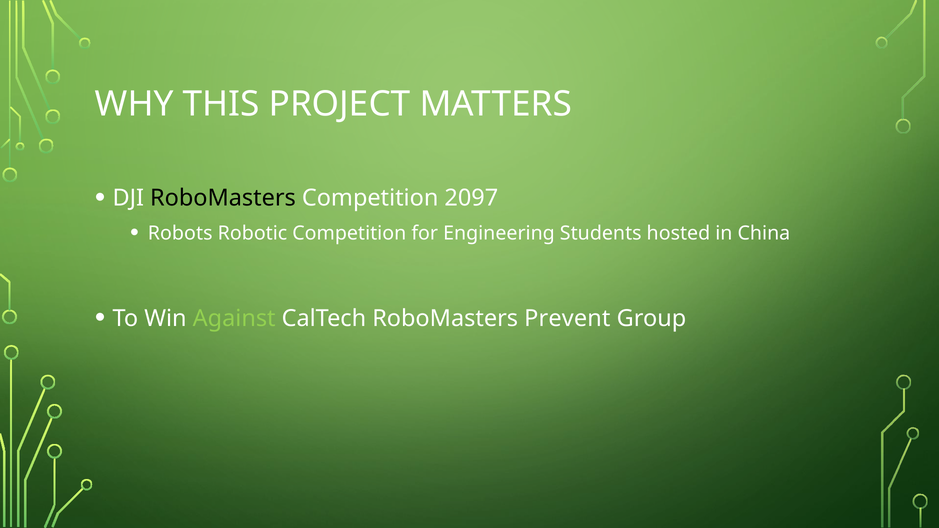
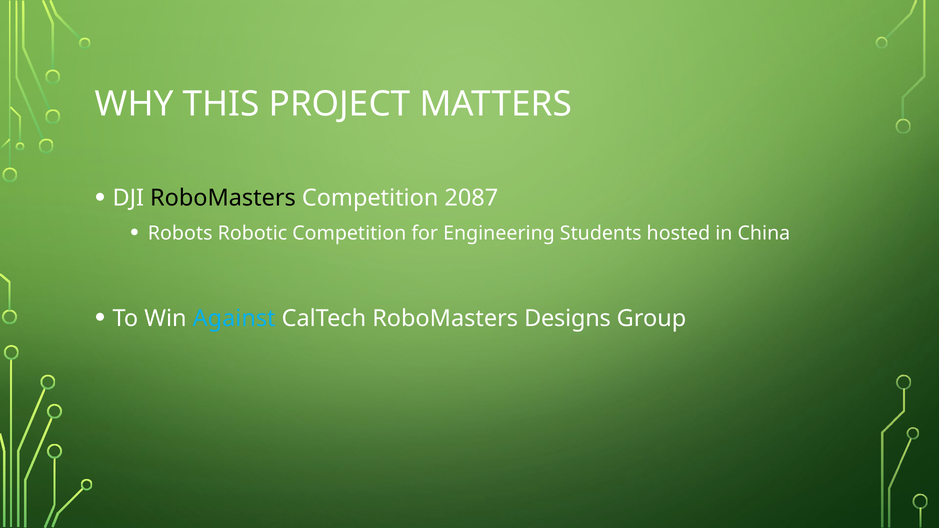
2097: 2097 -> 2087 (471, 198)
Against colour: light green -> light blue (234, 318)
Prevent: Prevent -> Designs (567, 318)
